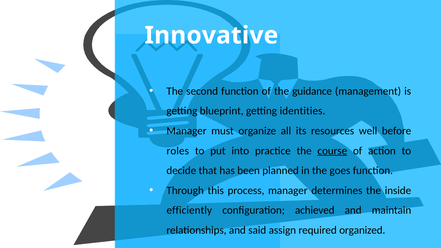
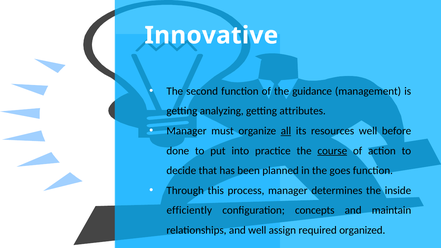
blueprint: blueprint -> analyzing (222, 111)
identities: identities -> attributes (303, 111)
all underline: none -> present (286, 131)
roles: roles -> done (178, 151)
achieved: achieved -> concepts (315, 210)
and said: said -> well (257, 230)
